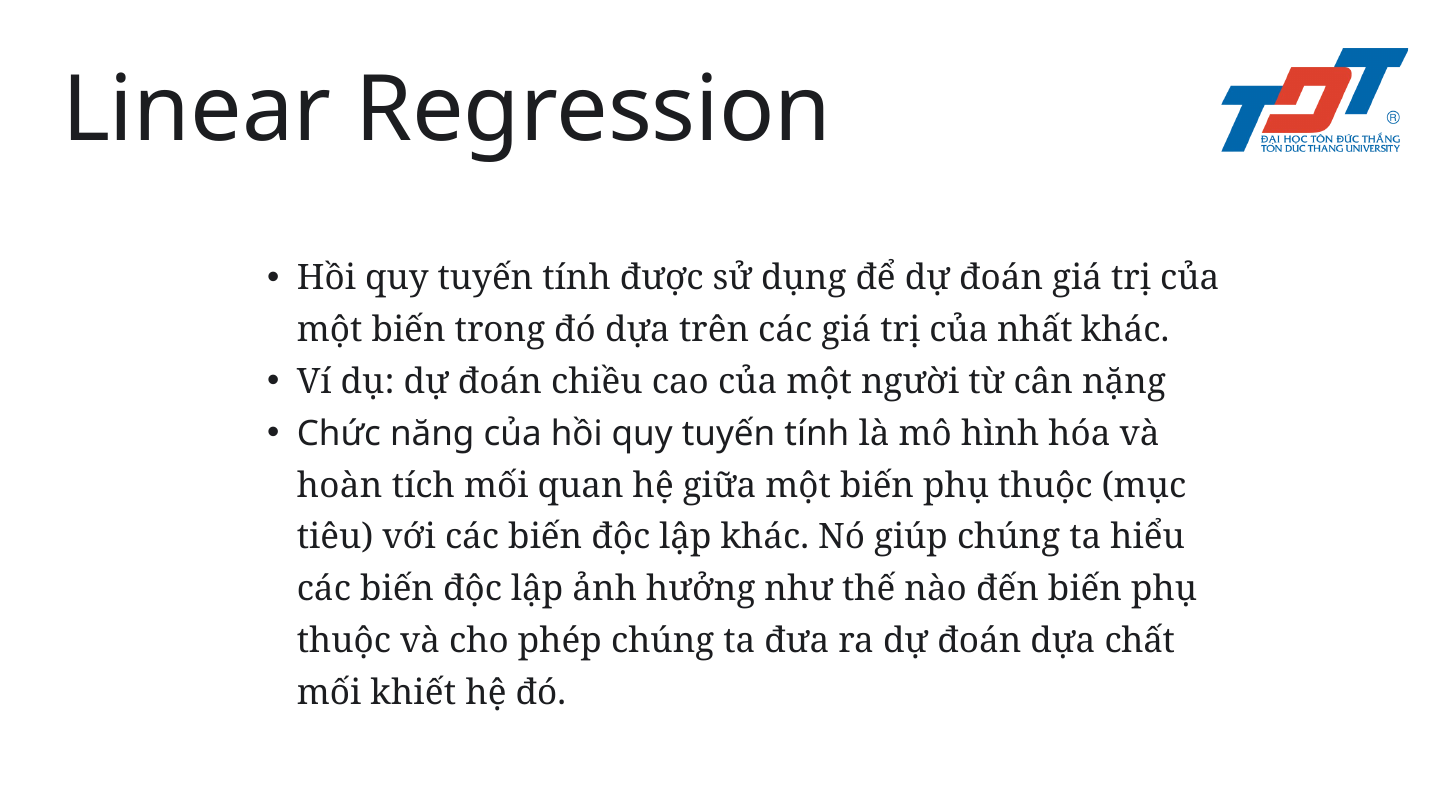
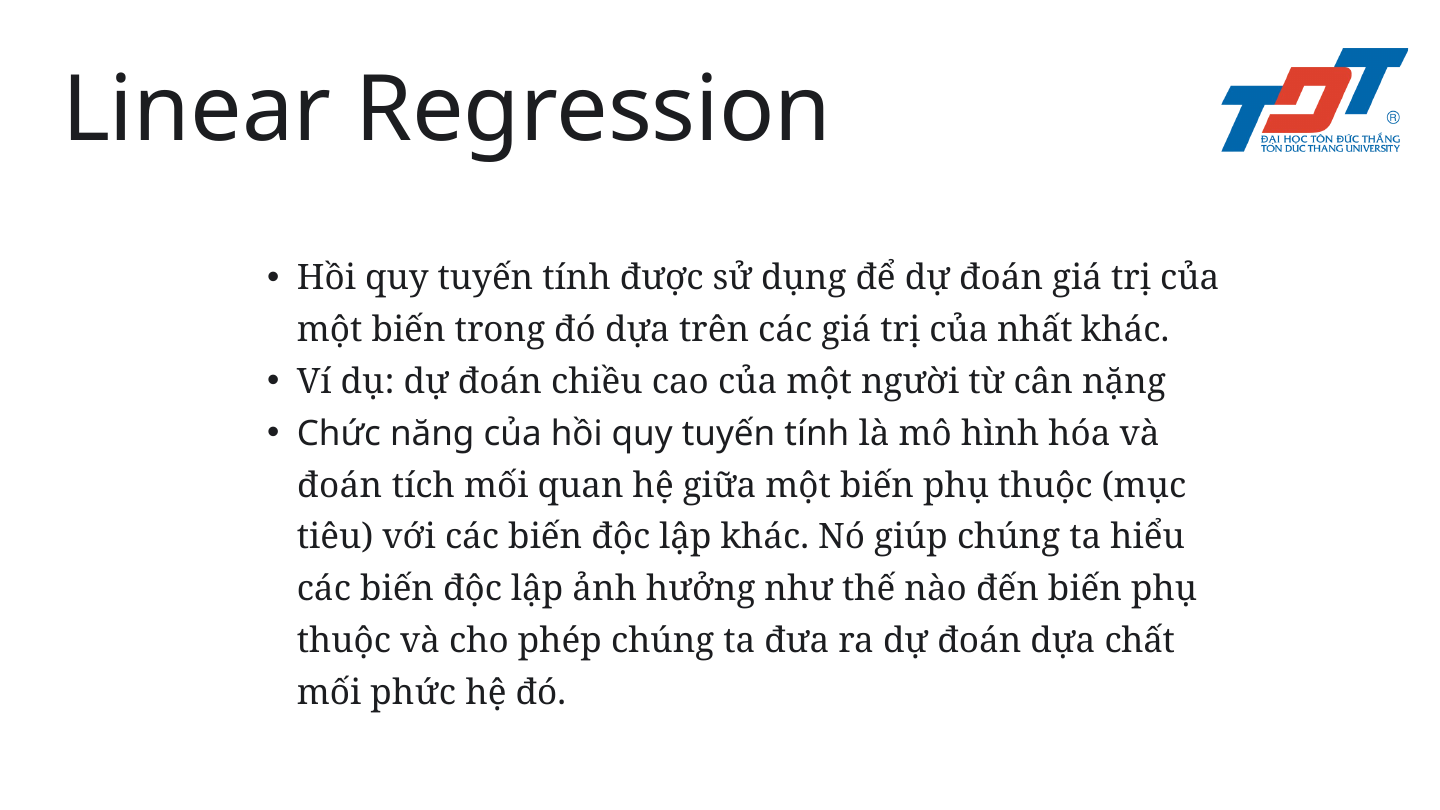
hoàn: hoàn -> đoán (340, 486)
khiết: khiết -> phức (413, 693)
